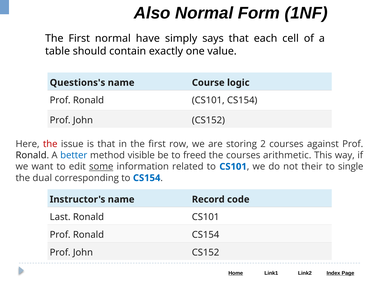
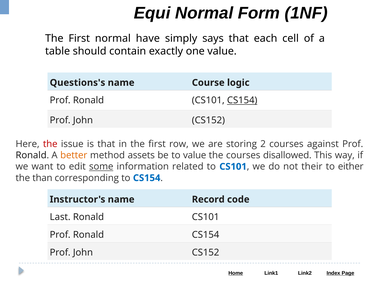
Also: Also -> Equi (152, 13)
CS154 underline: none -> present (242, 100)
better colour: blue -> orange (74, 155)
visible: visible -> assets (141, 155)
to freed: freed -> value (195, 155)
arithmetic: arithmetic -> disallowed (287, 155)
single: single -> either (351, 167)
dual: dual -> than (42, 178)
